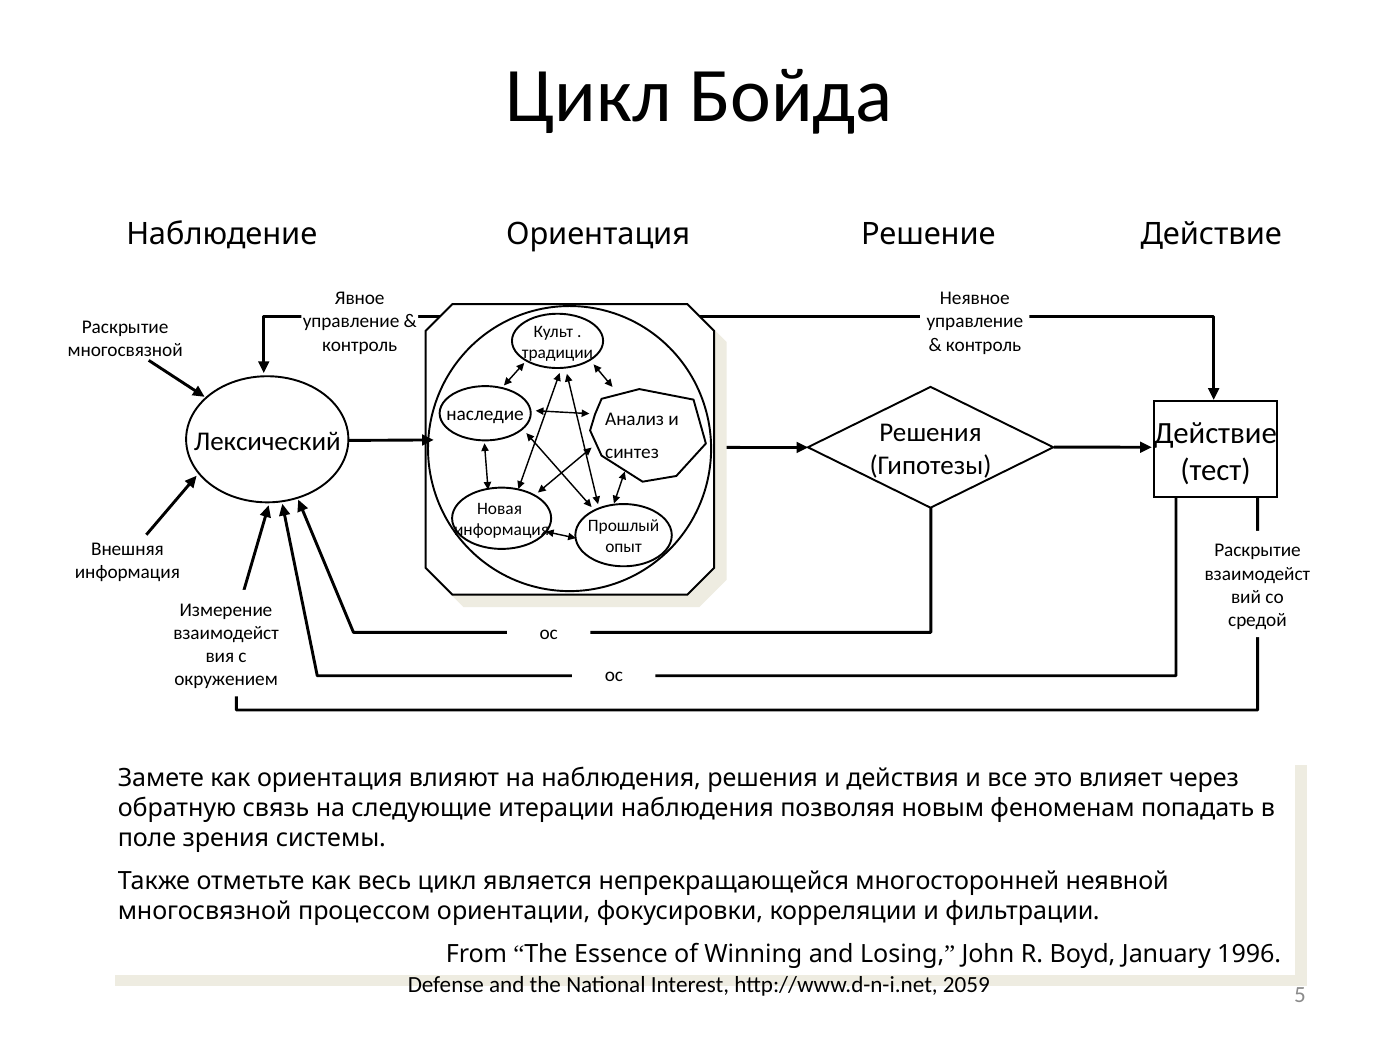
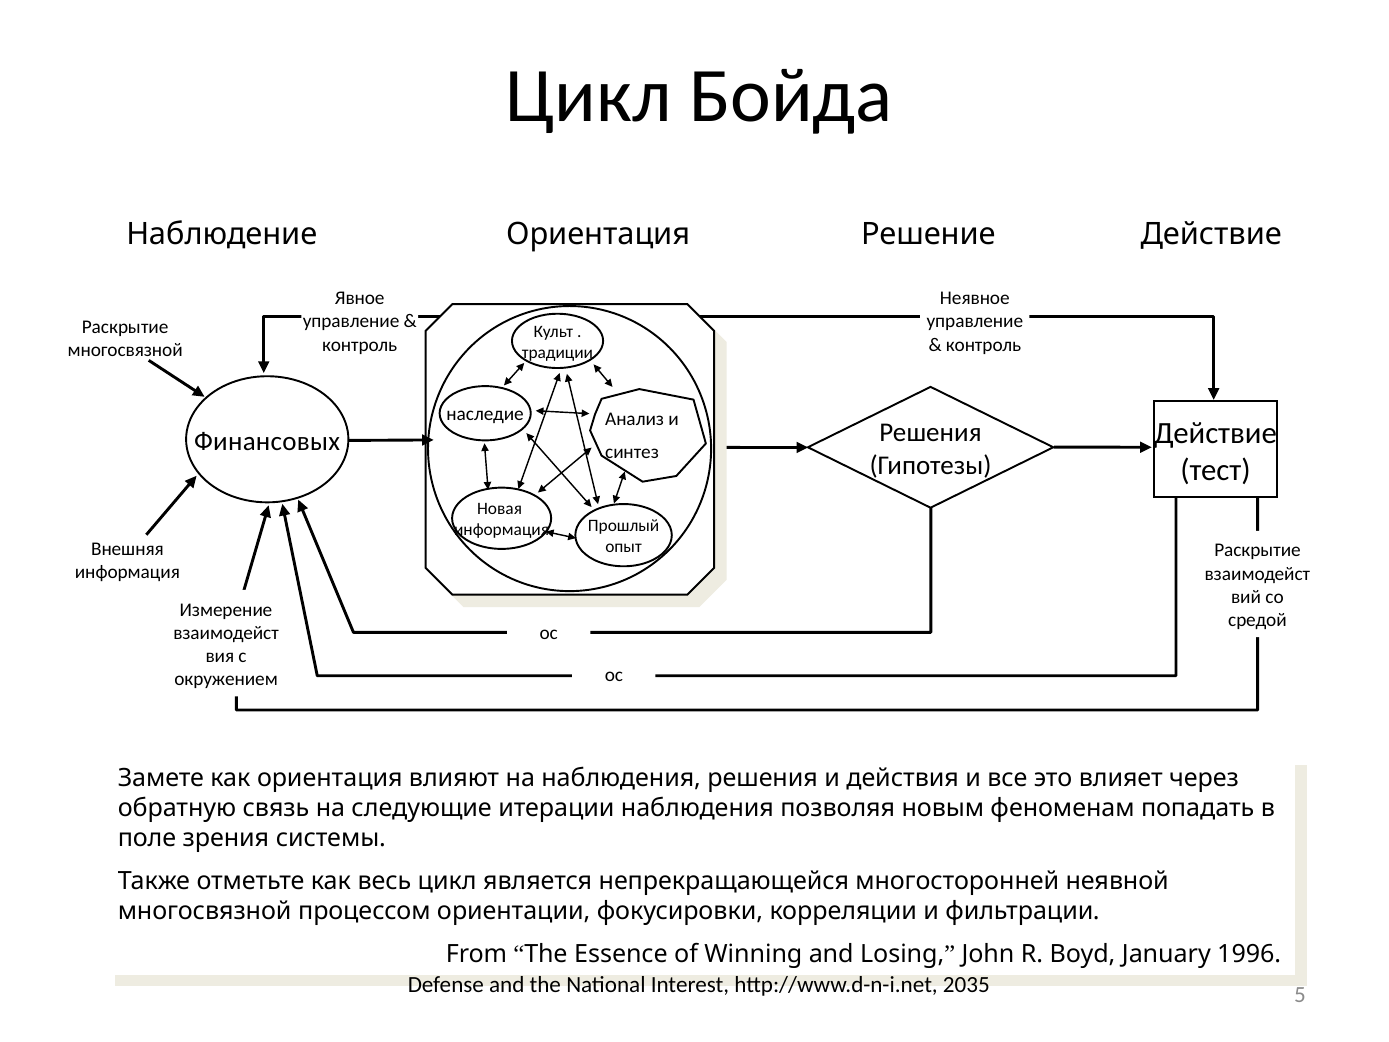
Лексический: Лексический -> Финансовых (267, 441)
2059: 2059 -> 2035 (966, 985)
